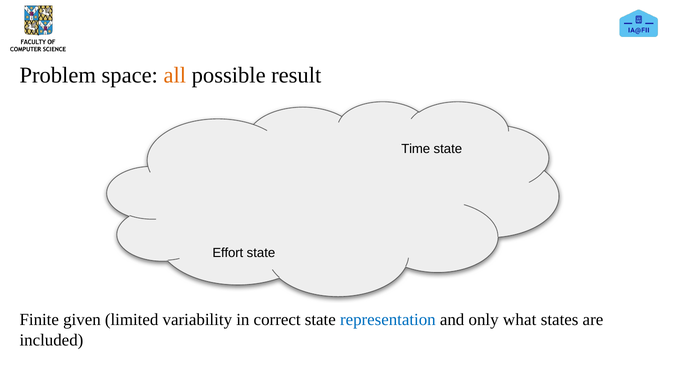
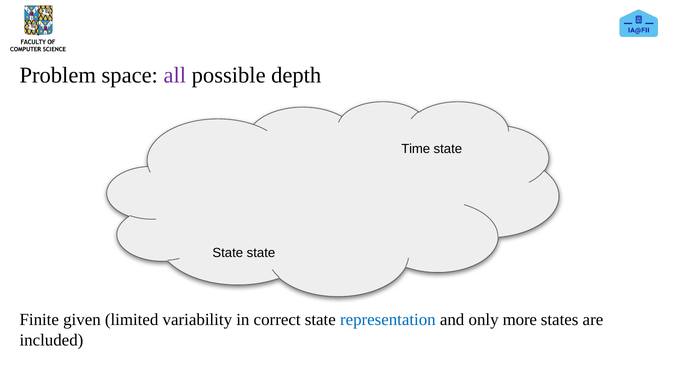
all colour: orange -> purple (175, 75)
result: result -> depth (296, 75)
Effort: Effort -> State (228, 253)
what: what -> more (520, 320)
